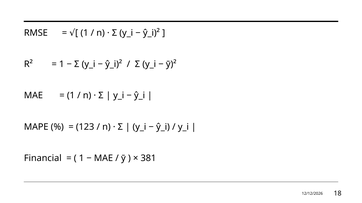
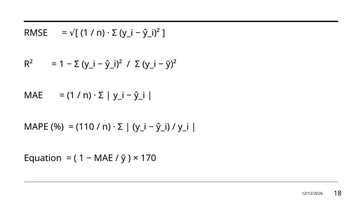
123: 123 -> 110 (85, 127)
Financial: Financial -> Equation (43, 159)
381: 381 -> 170 (148, 159)
